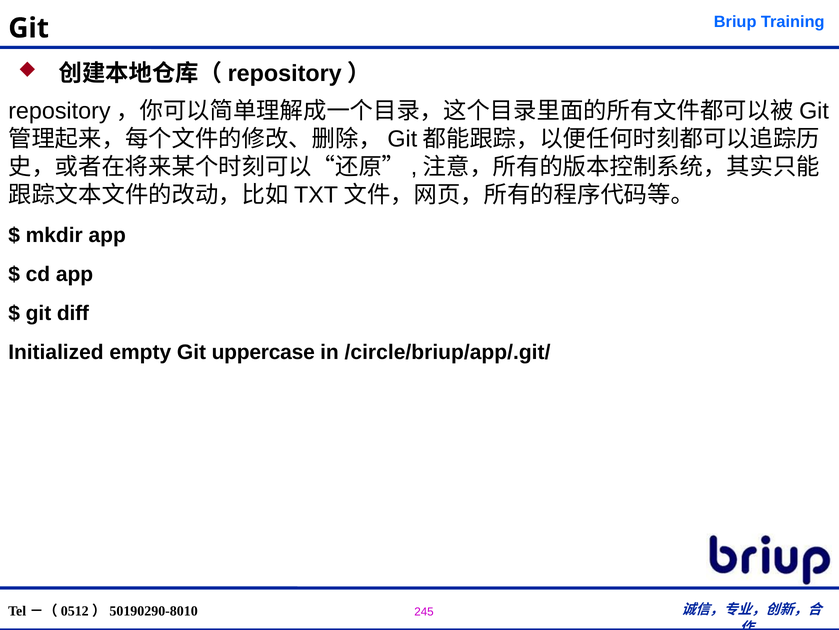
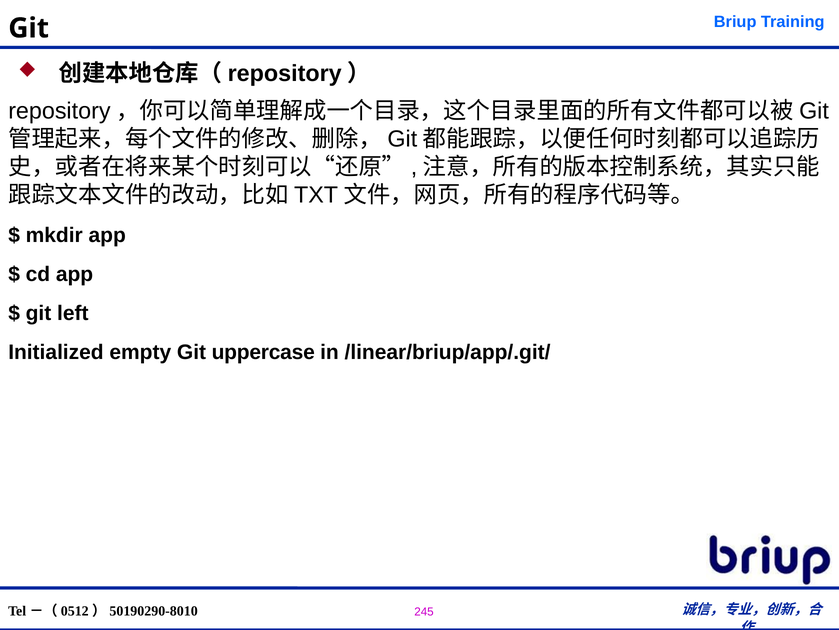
diff: diff -> left (73, 313)
/circle/briup/app/.git/: /circle/briup/app/.git/ -> /linear/briup/app/.git/ (448, 352)
